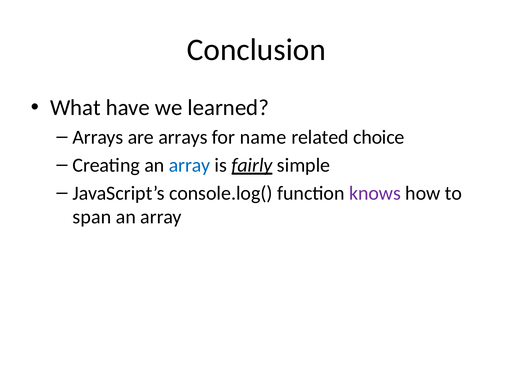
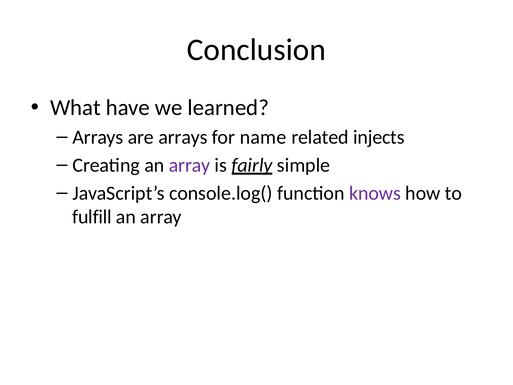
choice: choice -> injects (379, 137)
array colour: blue -> purple (190, 165)
span: span -> fulfill (92, 217)
